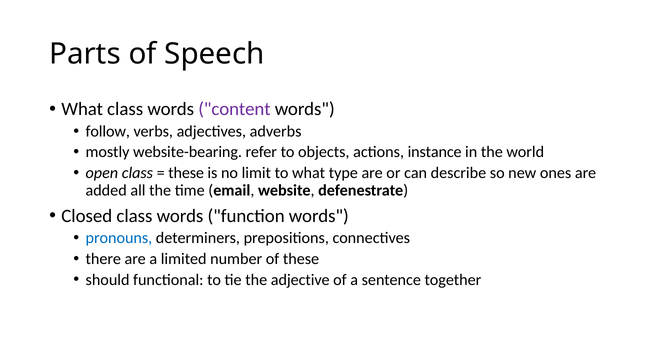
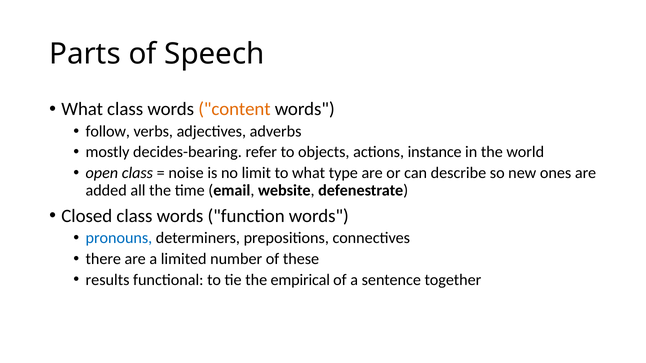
content colour: purple -> orange (234, 109)
website-bearing: website-bearing -> decides-bearing (187, 152)
these: these -> noise (186, 173)
should: should -> results (108, 280)
adjective: adjective -> empirical (300, 280)
